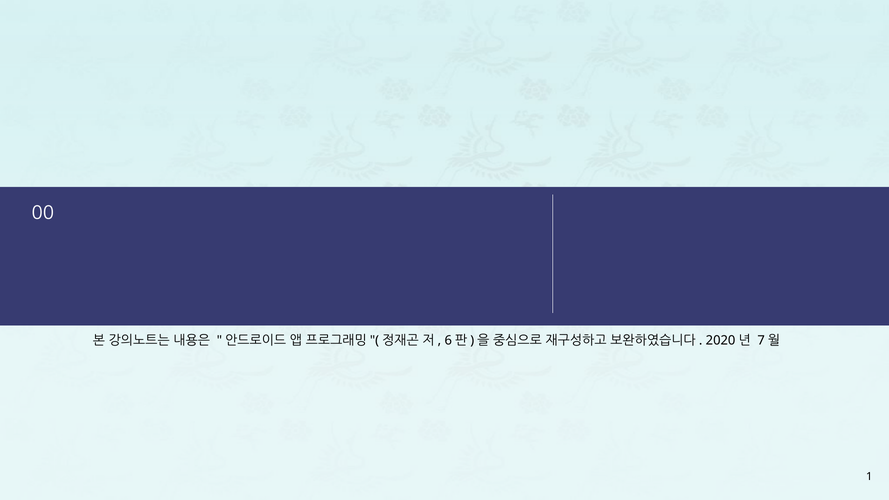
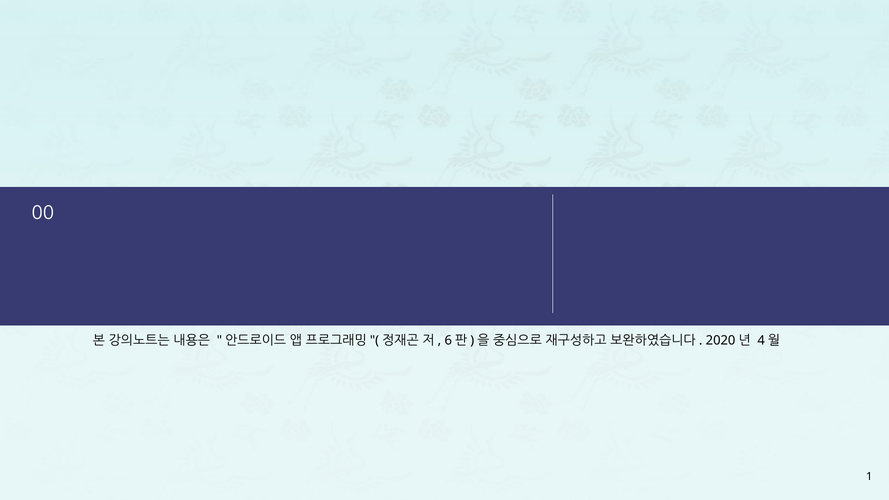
7: 7 -> 4 (761, 341)
